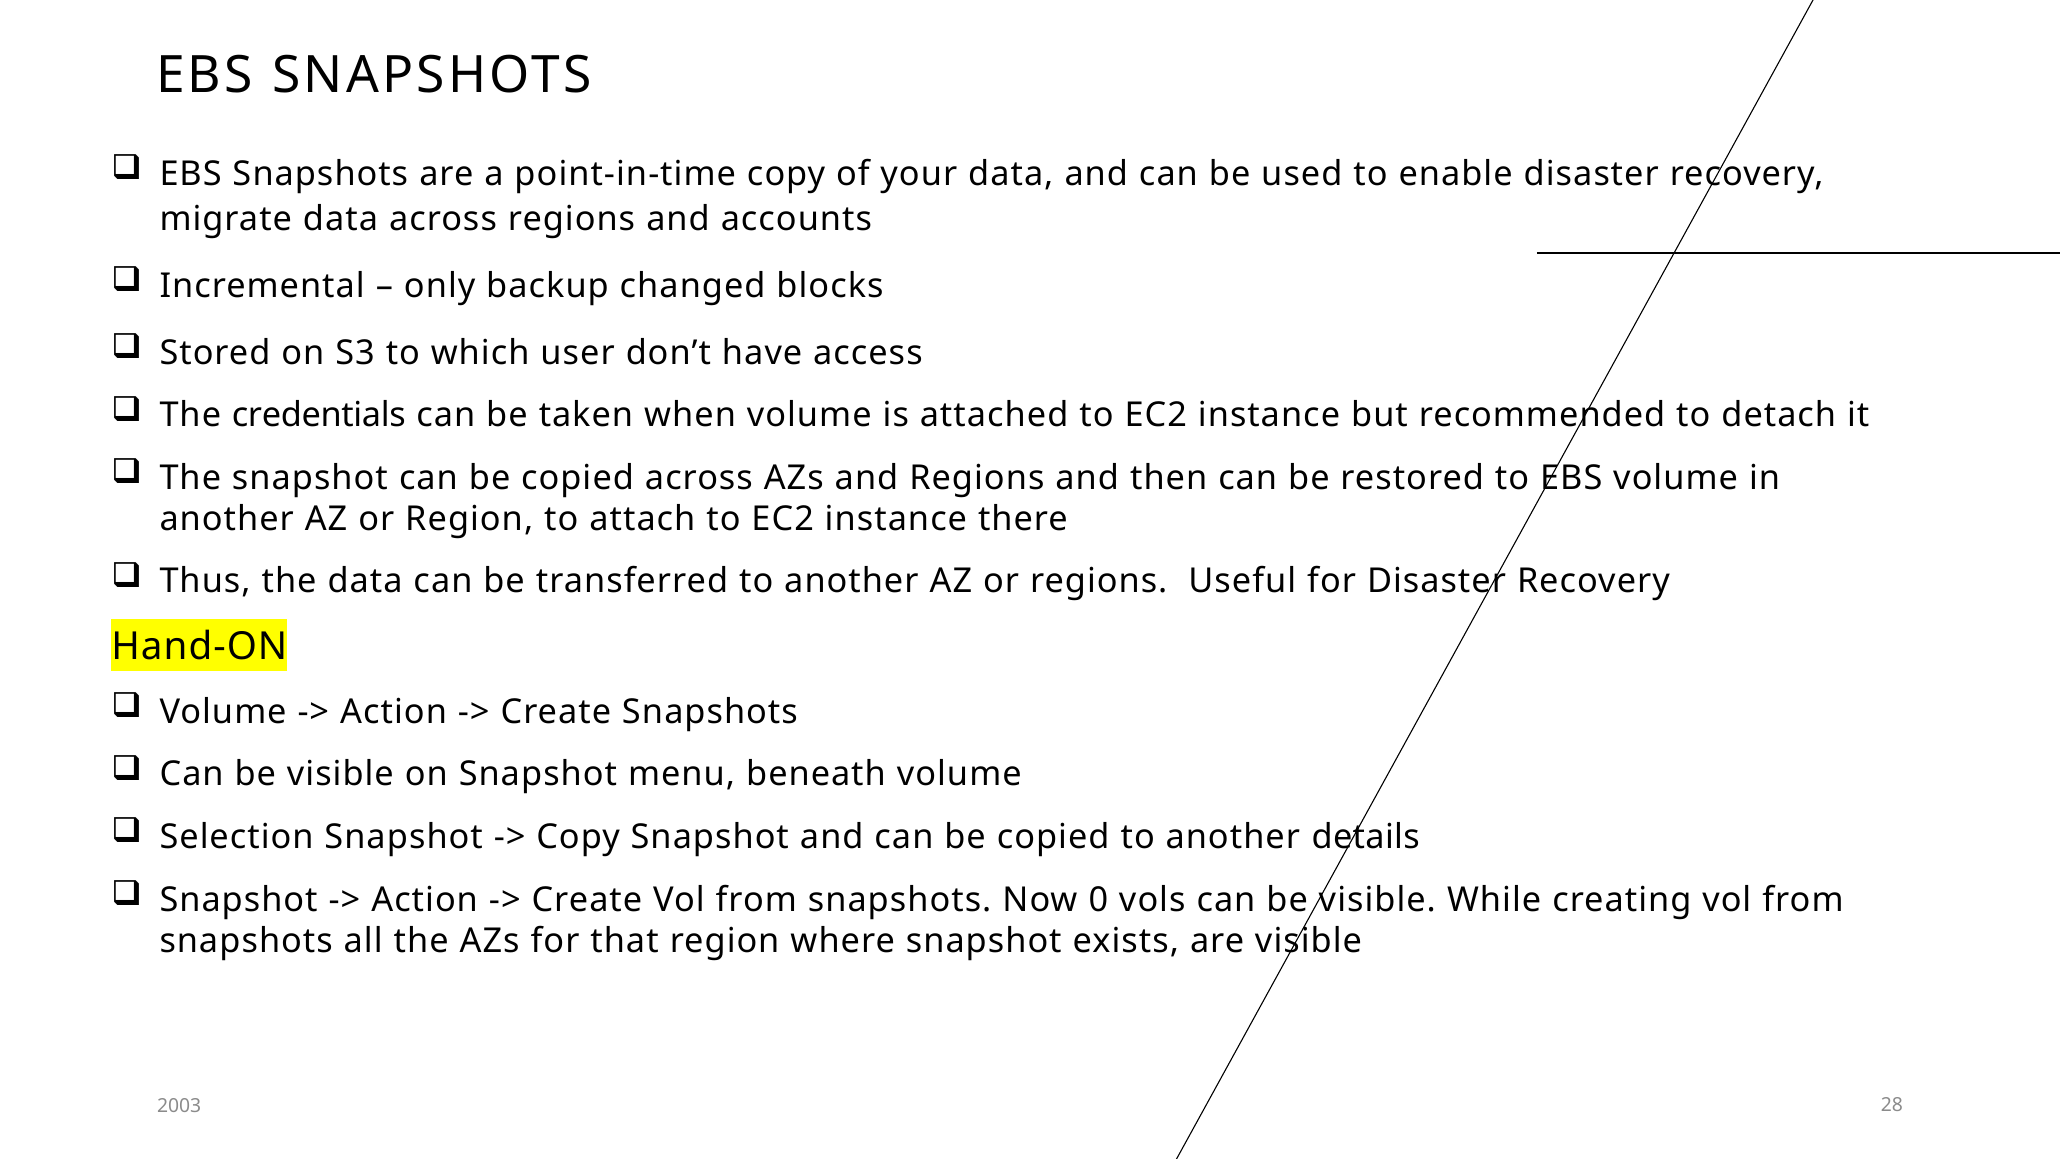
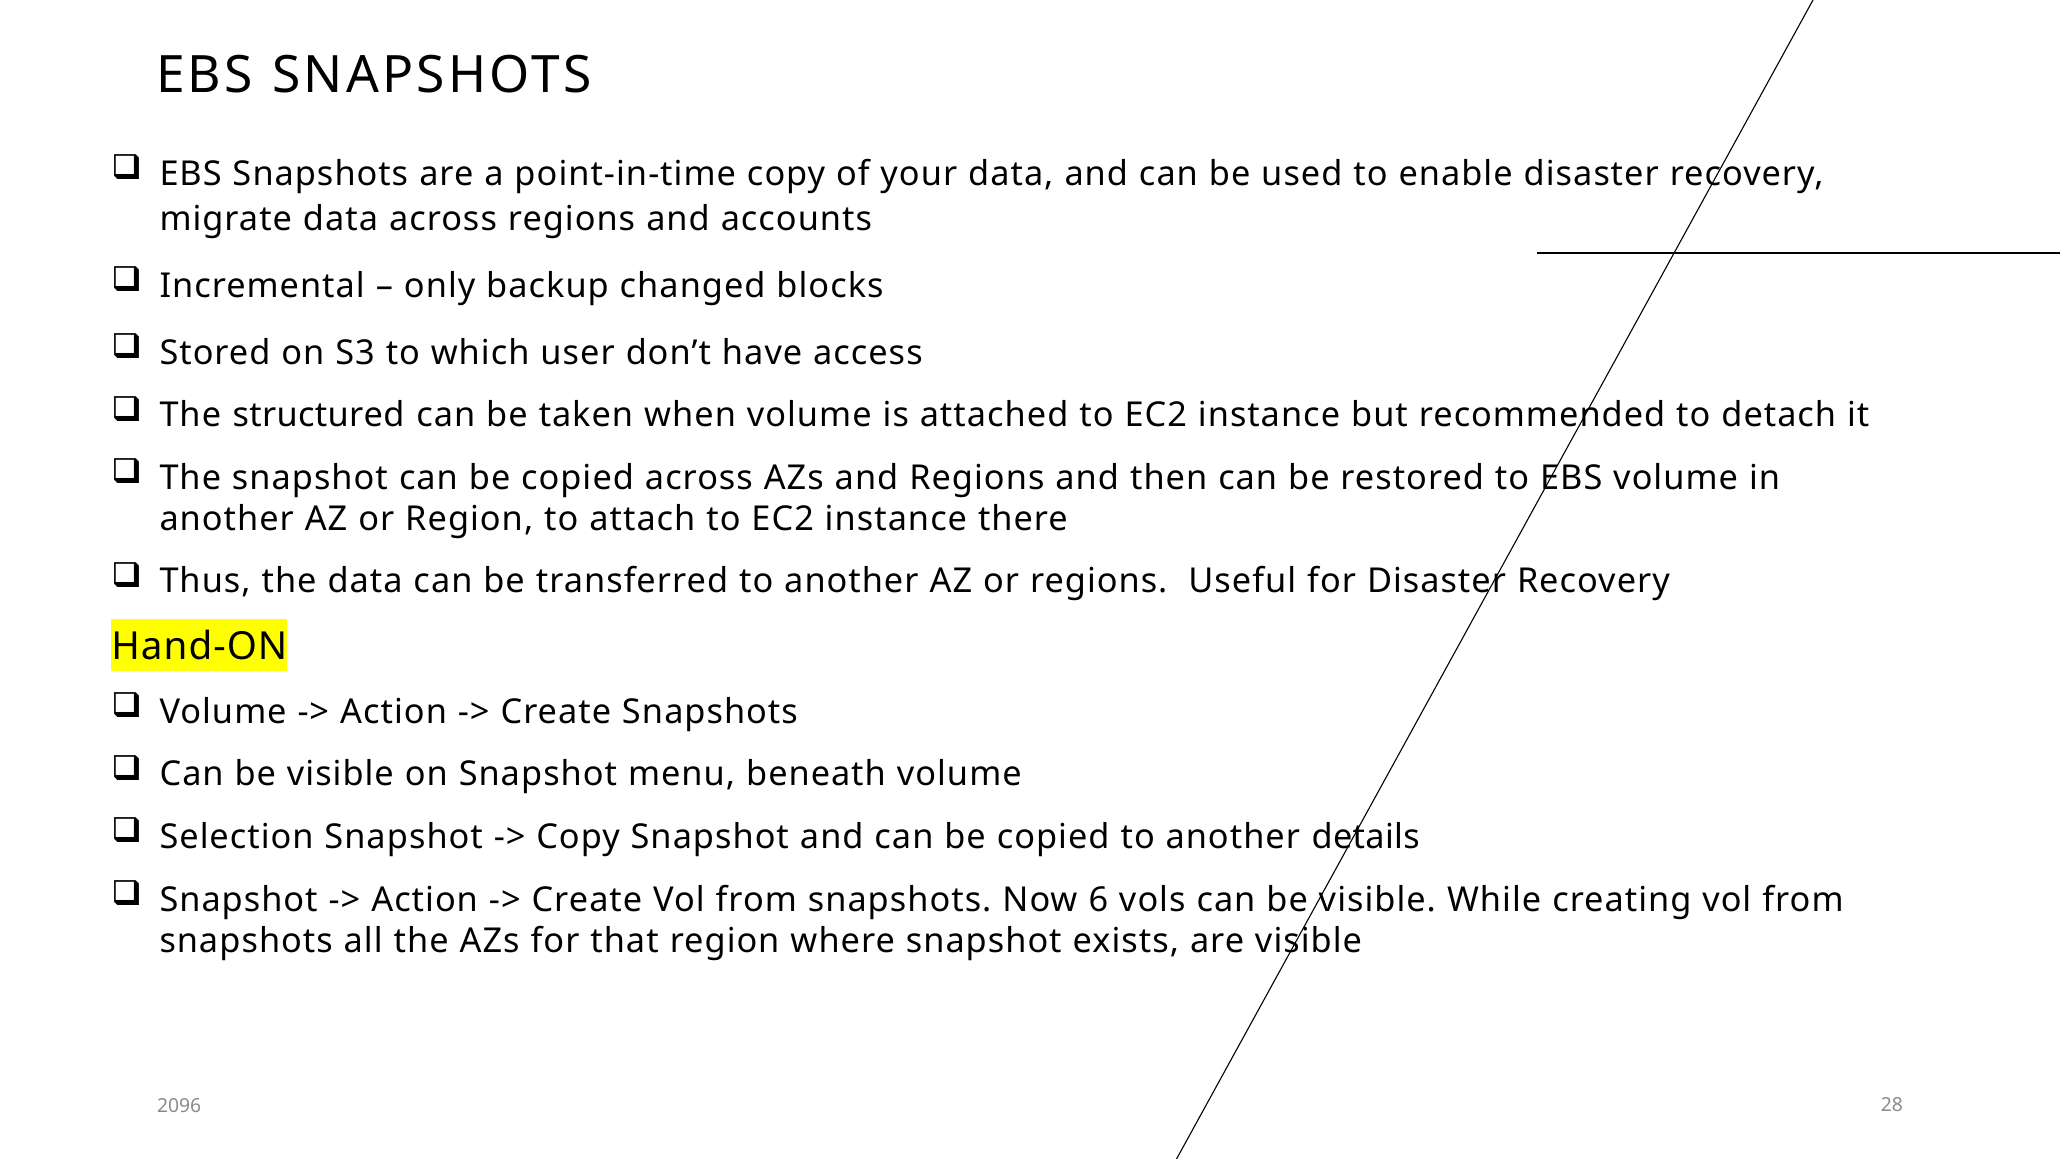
credentials: credentials -> structured (318, 415)
0: 0 -> 6 (1098, 900)
2003: 2003 -> 2096 (179, 1106)
